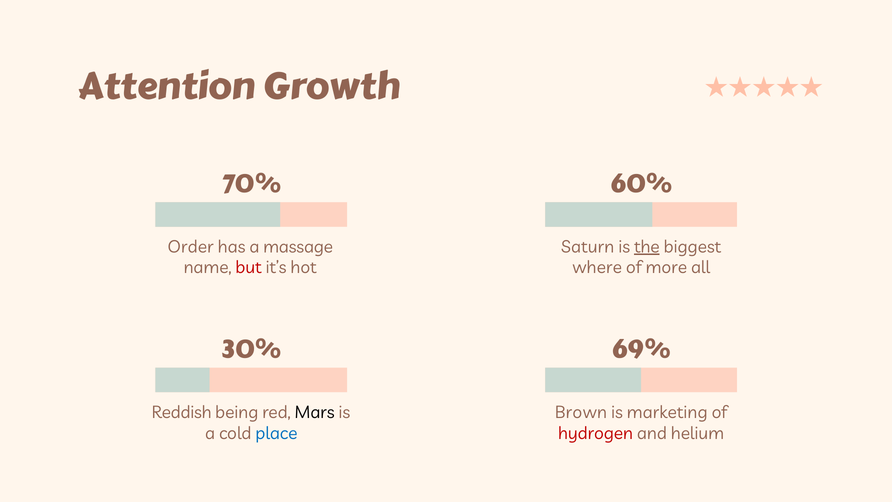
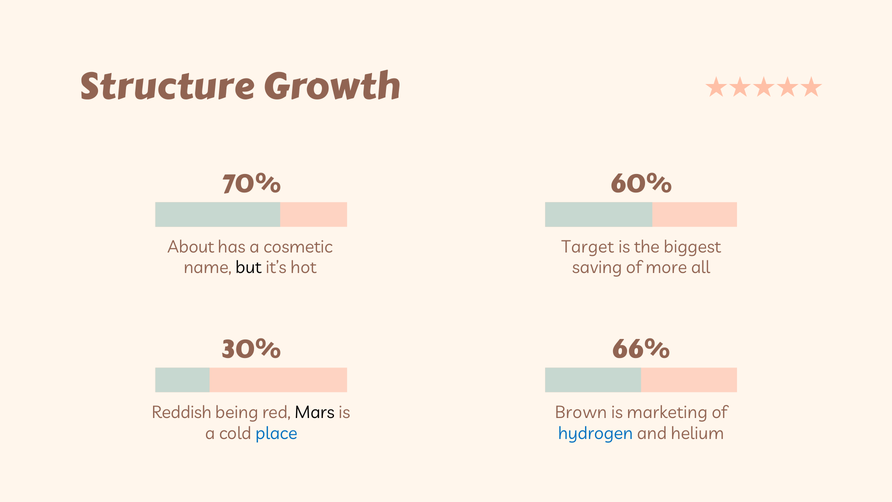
Attention: Attention -> Structure (167, 86)
Order: Order -> About (191, 247)
massage: massage -> cosmetic (298, 247)
Saturn: Saturn -> Target (588, 247)
the underline: present -> none (647, 247)
but colour: red -> black (249, 267)
where: where -> saving (597, 267)
69%: 69% -> 66% (641, 349)
hydrogen colour: red -> blue (596, 433)
